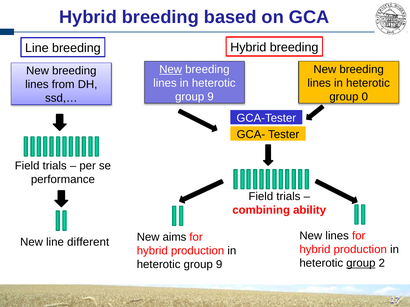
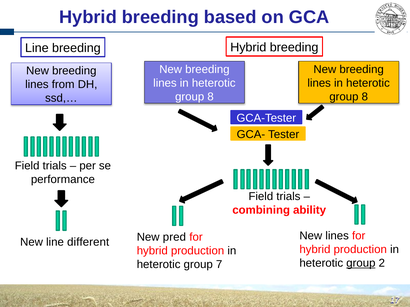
New underline: present -> none (171, 69)
9: 9 -> 8 (211, 97)
0: 0 -> 8 (365, 97)
aims: aims -> pred (174, 237)
9: 9 -> 7 (219, 265)
